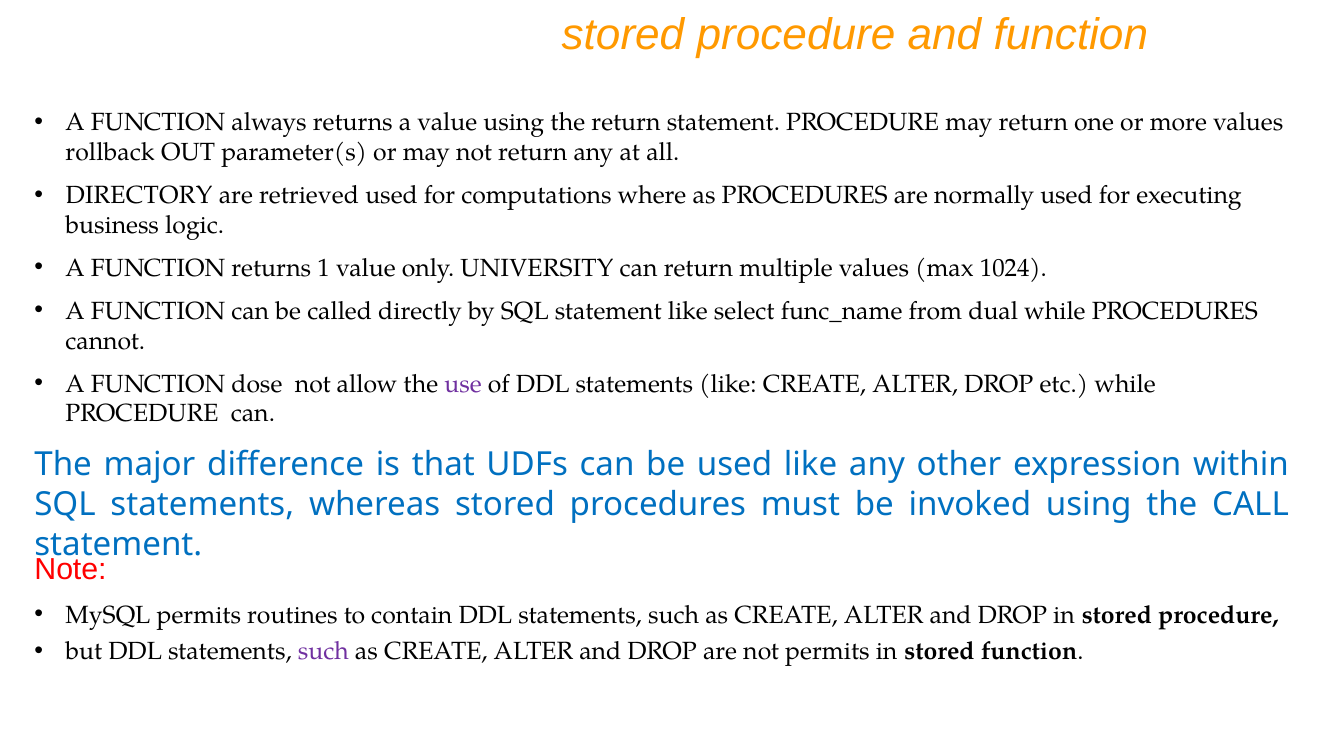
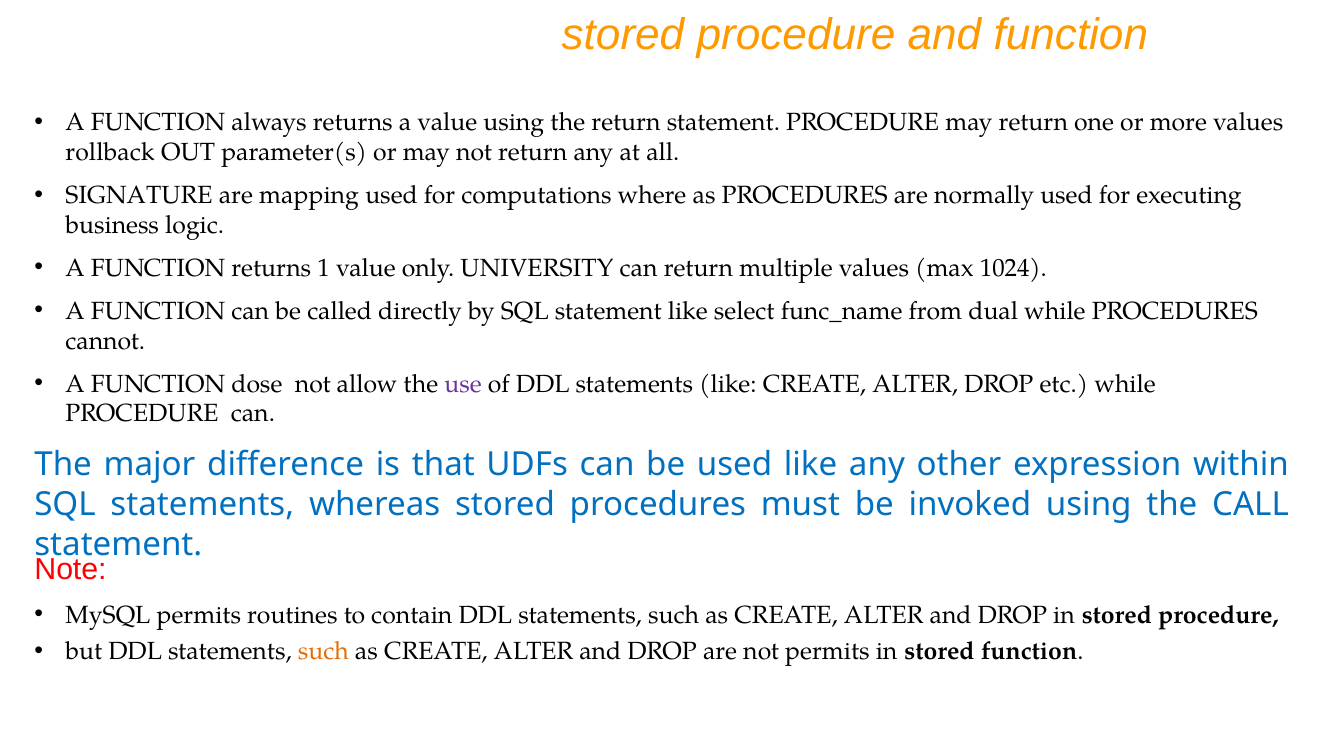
DIRECTORY: DIRECTORY -> SIGNATURE (139, 195)
retrieved: retrieved -> mapping (309, 195)
such colour: purple -> orange (323, 651)
